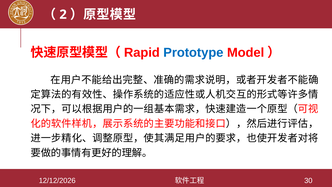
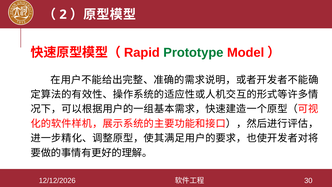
Prototype colour: blue -> green (193, 53)
